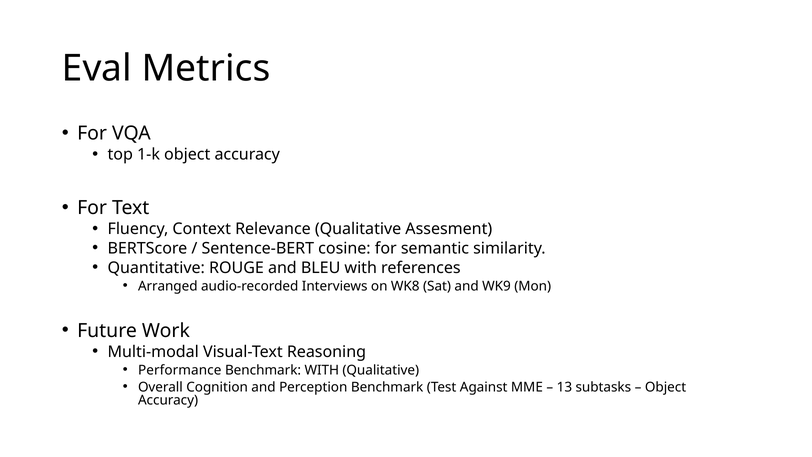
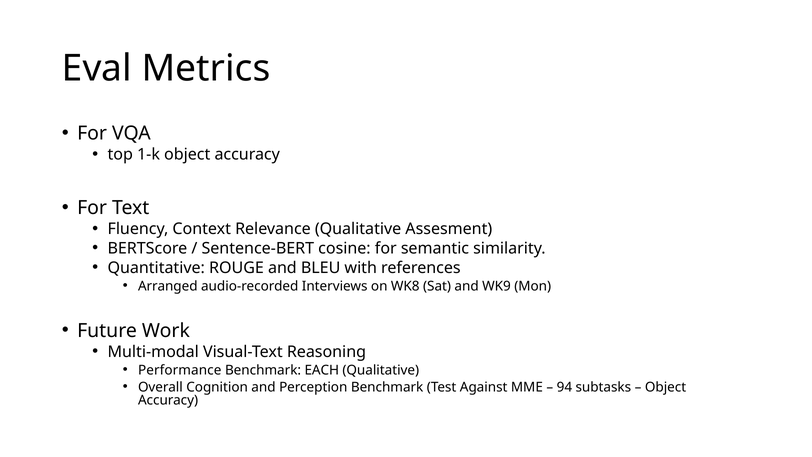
Benchmark WITH: WITH -> EACH (322, 370)
13: 13 -> 94 (564, 387)
